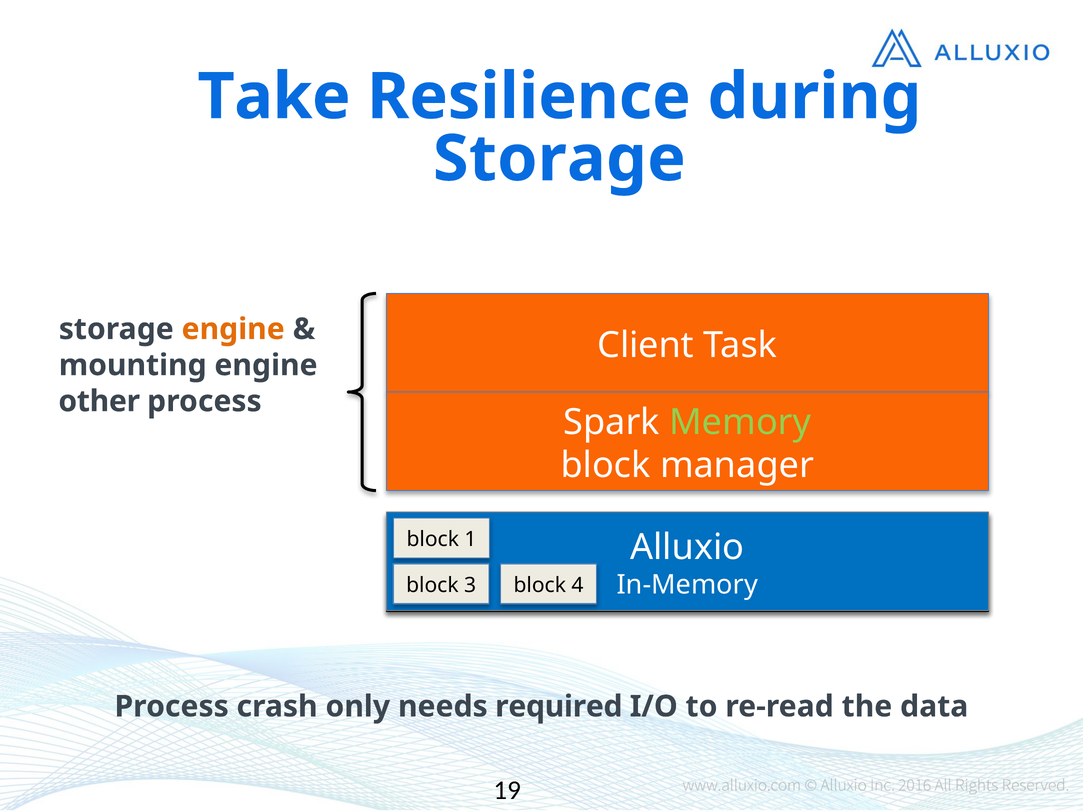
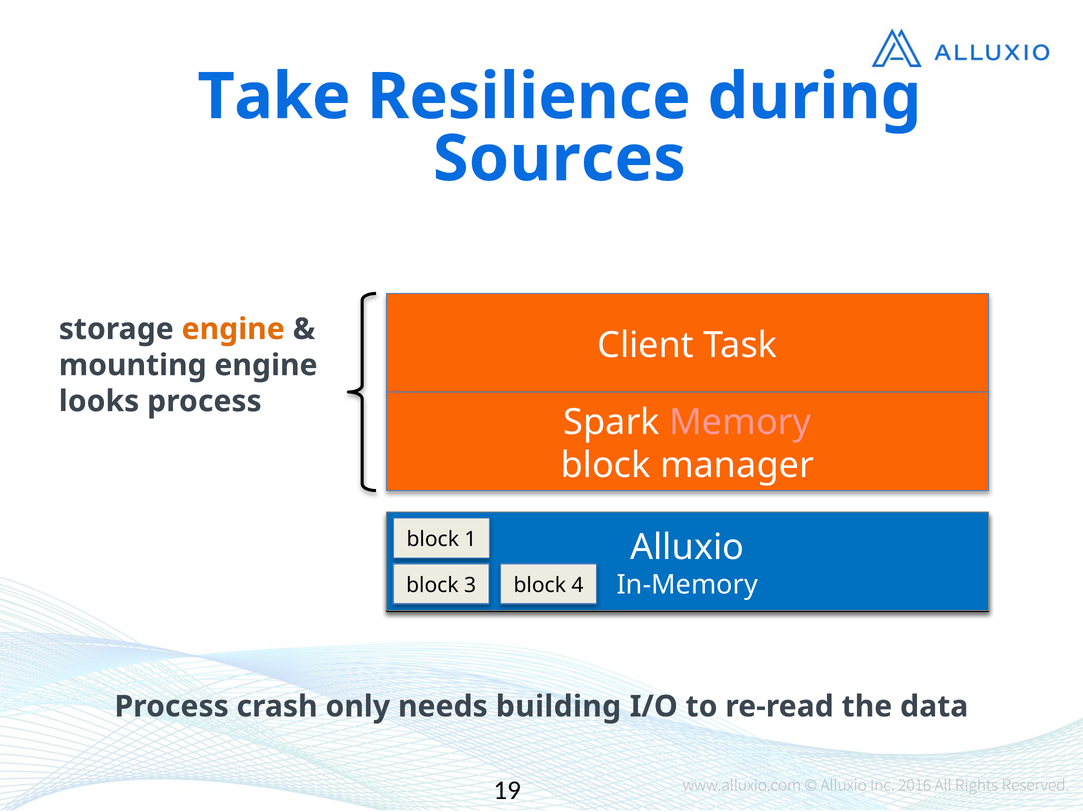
Storage: Storage -> Sources (559, 159)
other: other -> looks (99, 401)
Memory colour: light green -> pink (740, 422)
required: required -> building (559, 707)
